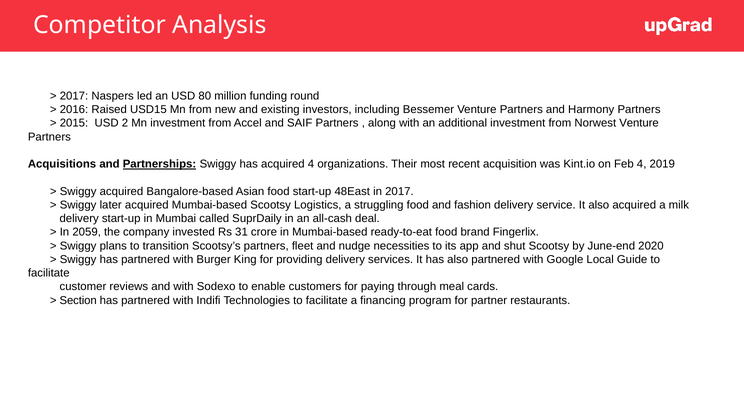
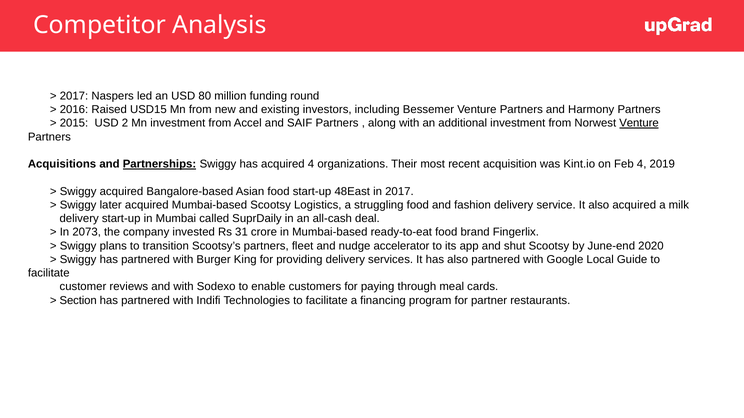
Venture underline: none -> present (639, 123)
2059: 2059 -> 2073 (87, 232)
necessities: necessities -> accelerator (401, 246)
